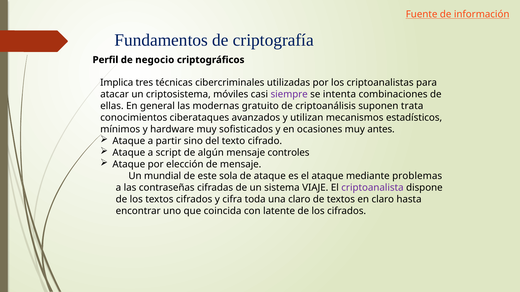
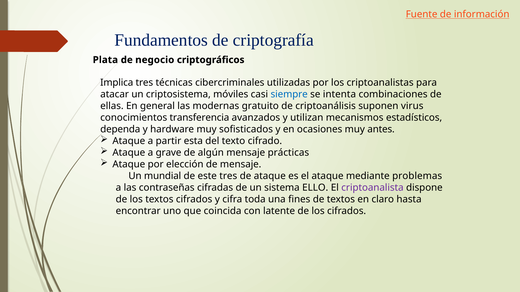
Perfil: Perfil -> Plata (105, 60)
siempre colour: purple -> blue (289, 94)
trata: trata -> virus (412, 106)
ciberataques: ciberataques -> transferencia (199, 118)
mínimos: mínimos -> dependa (120, 129)
sino: sino -> esta (193, 141)
script: script -> grave (169, 153)
controles: controles -> prácticas (288, 153)
este sola: sola -> tres (228, 176)
VIAJE: VIAJE -> ELLO (315, 188)
una claro: claro -> fines (299, 200)
